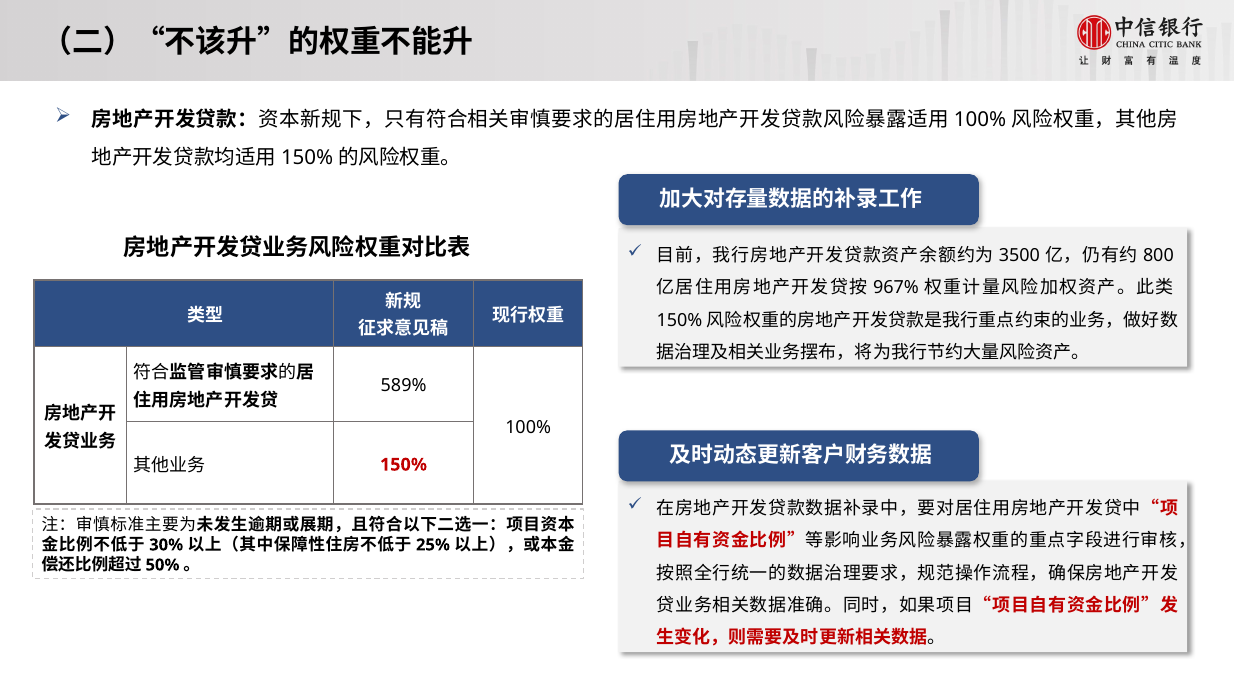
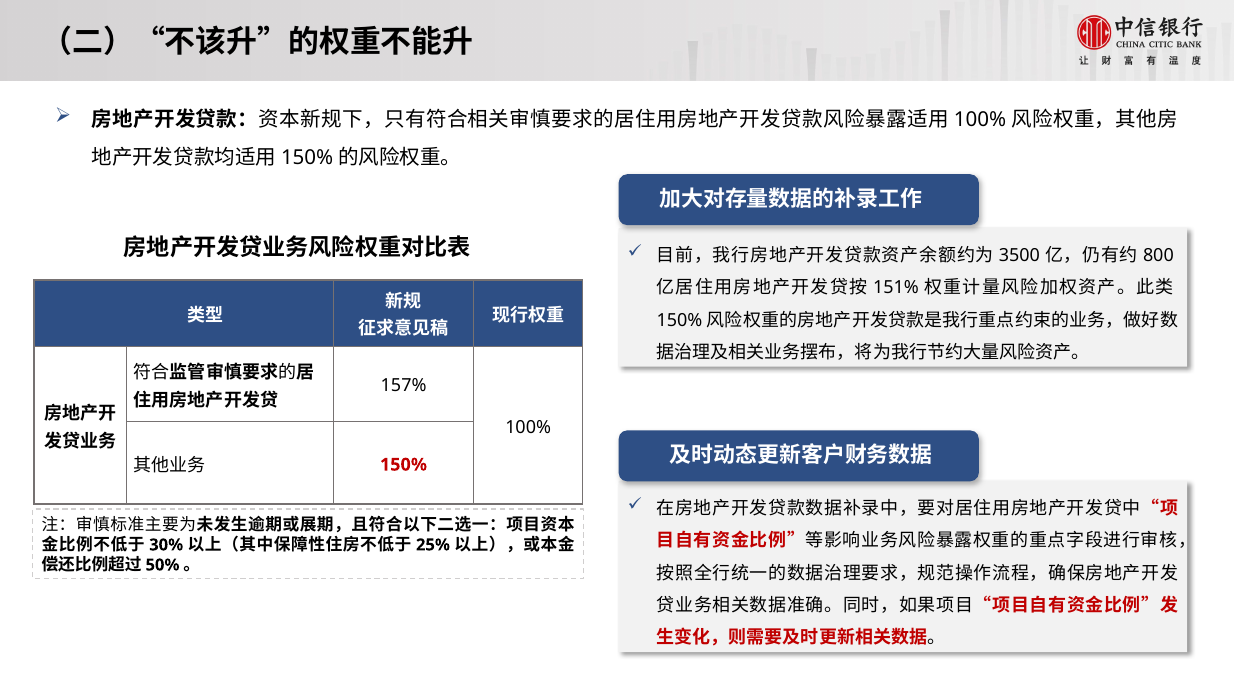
967%: 967% -> 151% (896, 288)
589%: 589% -> 157% (404, 386)
